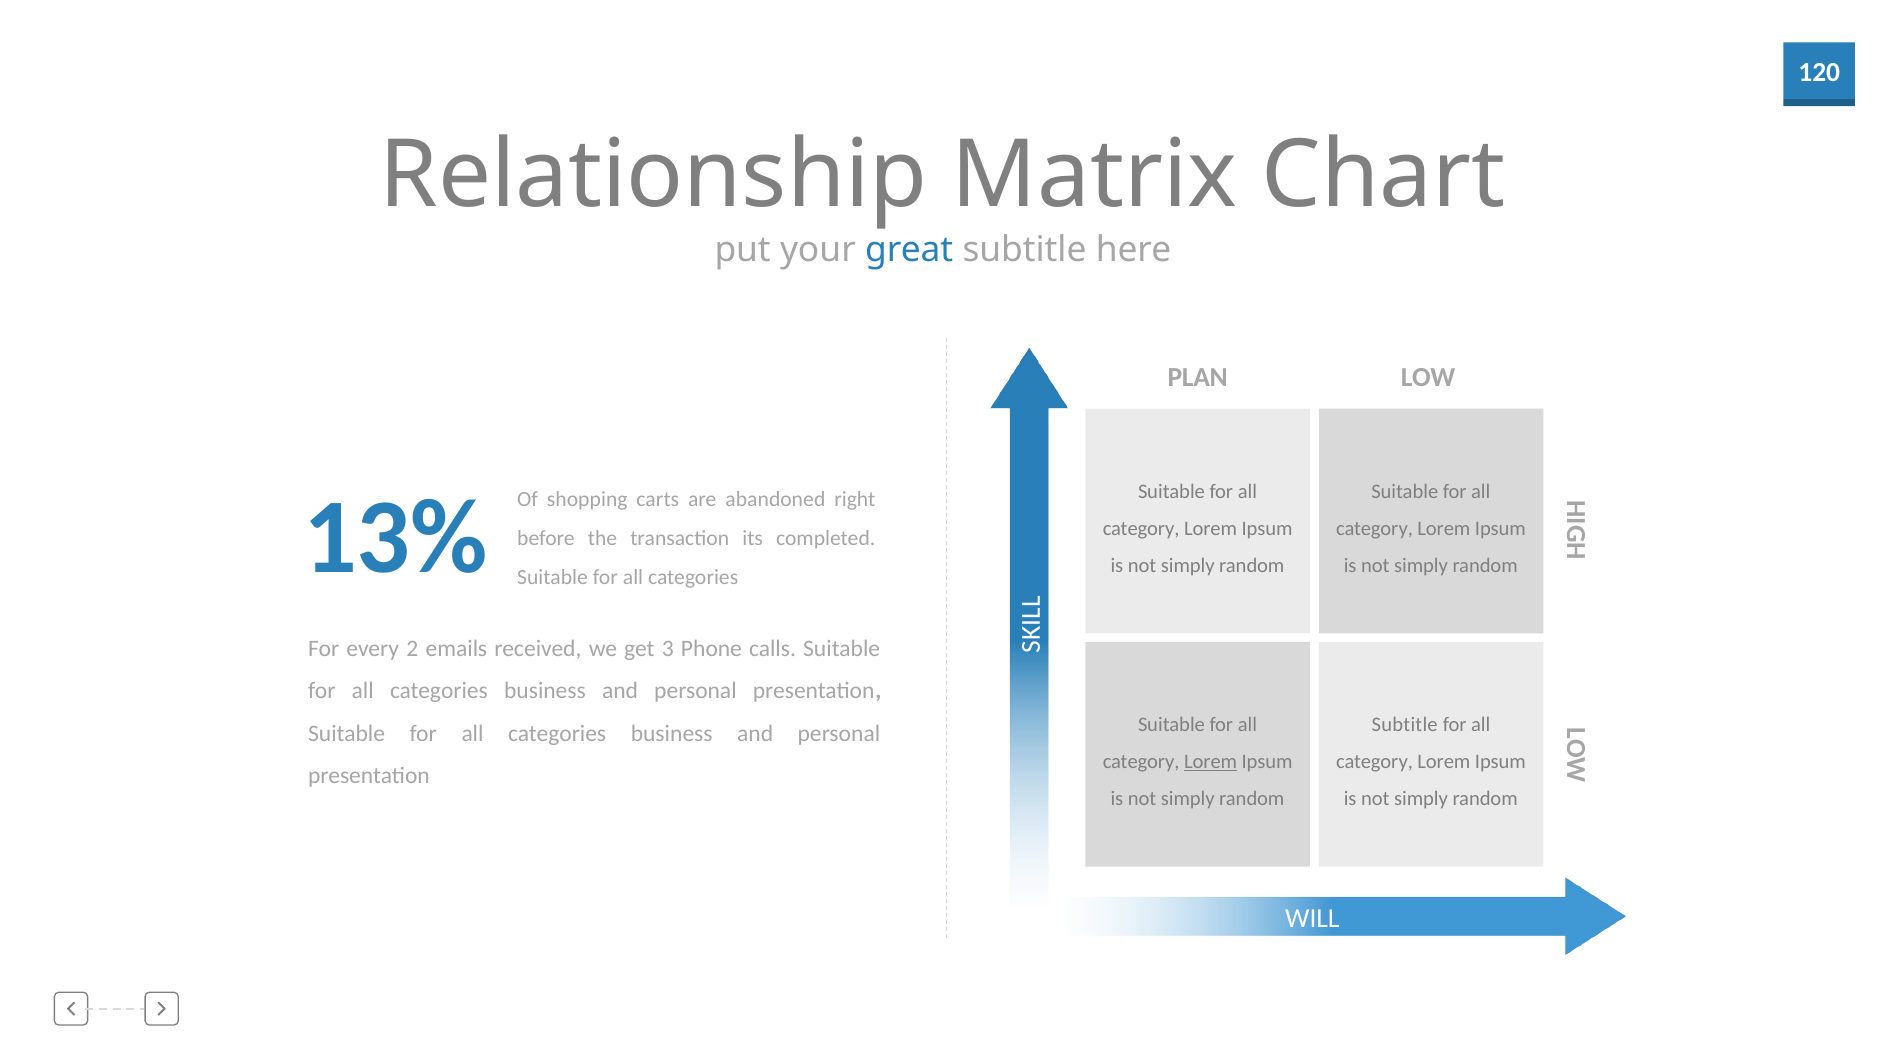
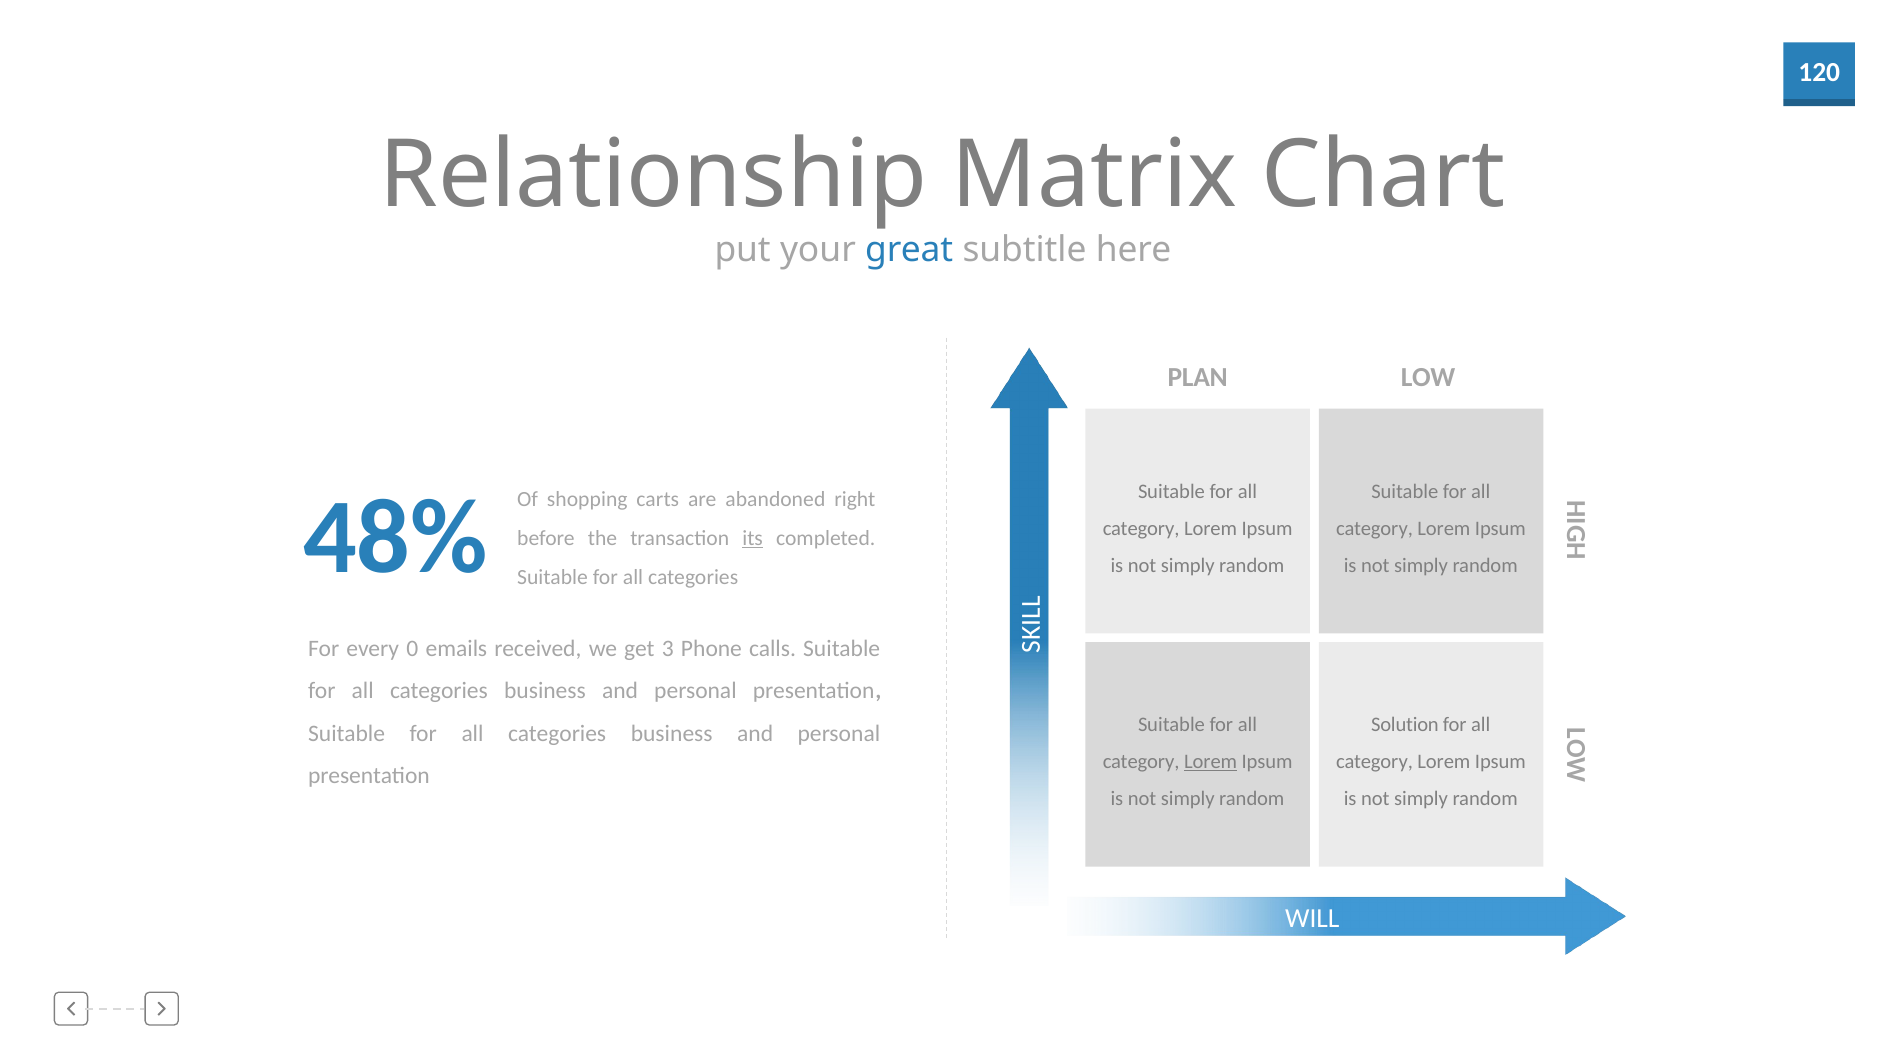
13%: 13% -> 48% (396, 538)
its underline: none -> present (753, 538)
2: 2 -> 0 (412, 648)
Subtitle: Subtitle -> Solution (1405, 725)
